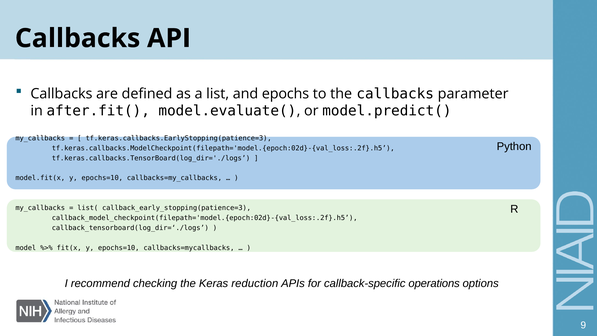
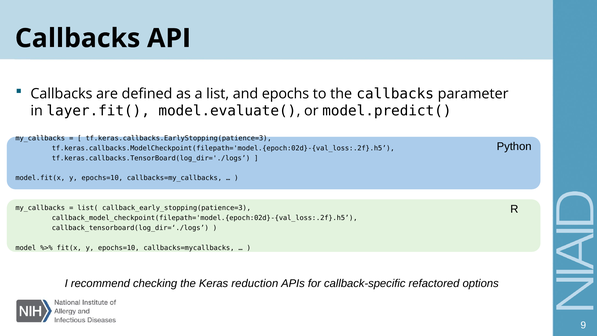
after.fit(: after.fit( -> layer.fit( (98, 111)
operations: operations -> refactored (434, 283)
